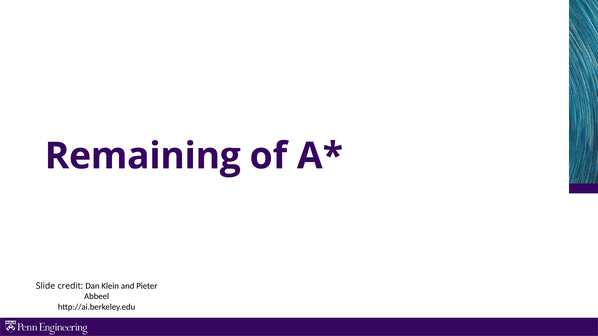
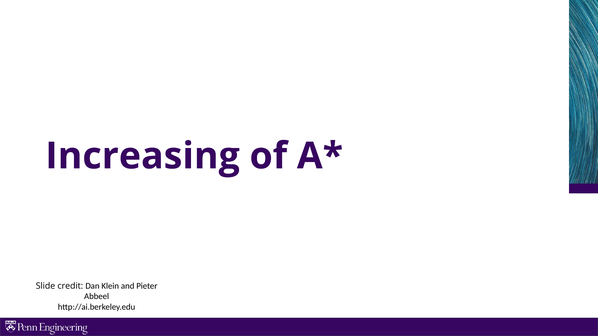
Remaining: Remaining -> Increasing (143, 156)
